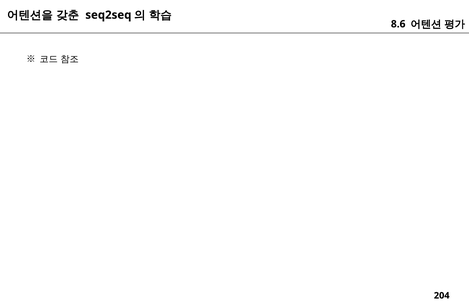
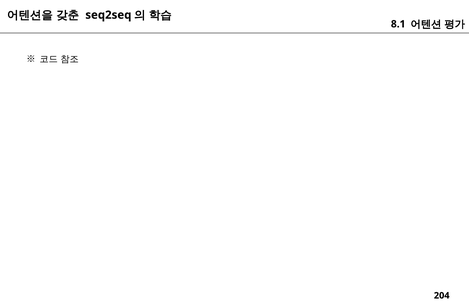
8.6: 8.6 -> 8.1 (398, 24)
